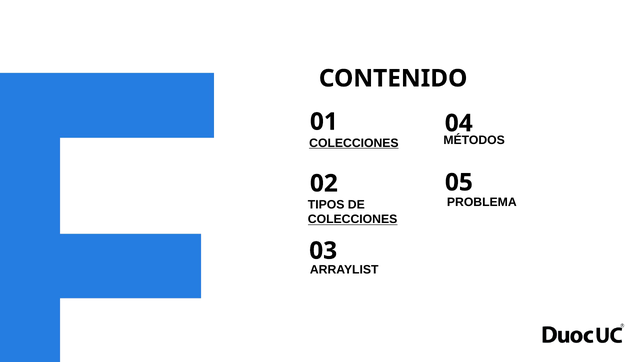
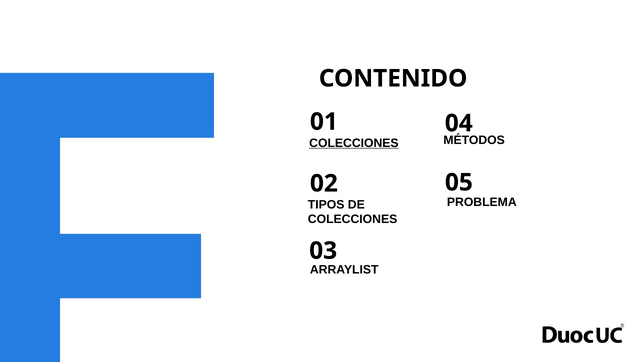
COLECCIONES underline: present -> none (353, 220)
